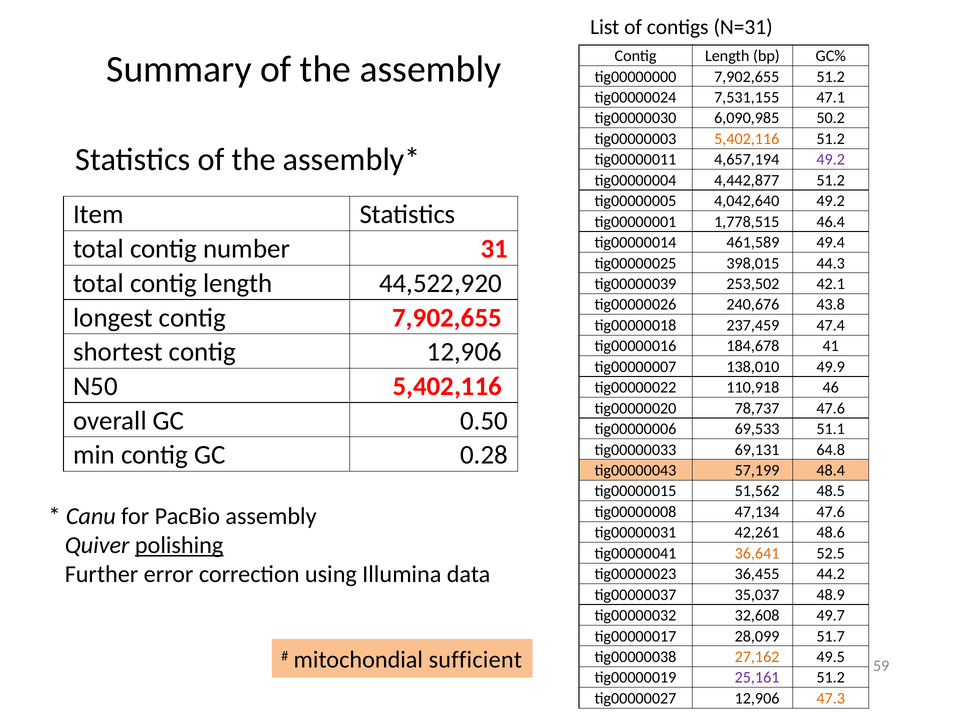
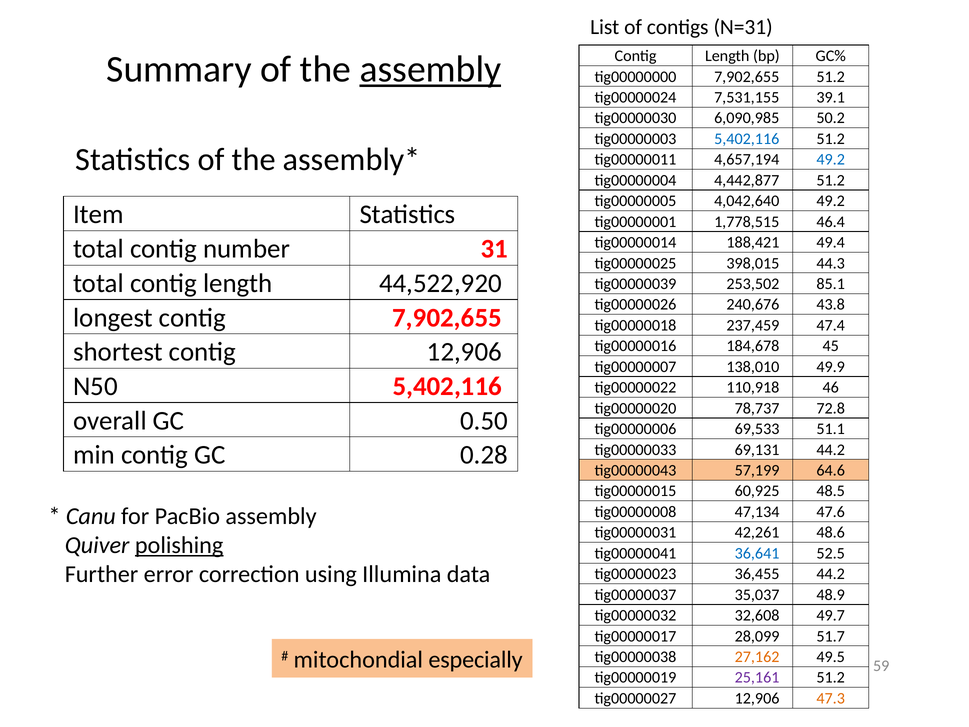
assembly underline: none -> present (430, 69)
47.1: 47.1 -> 39.1 (831, 97)
5,402,116 colour: orange -> blue (747, 139)
49.2 colour: purple -> blue (831, 160)
461,589: 461,589 -> 188,421 (753, 242)
42.1: 42.1 -> 85.1 (831, 284)
41: 41 -> 45 (831, 346)
78,737 47.6: 47.6 -> 72.8 (831, 408)
69,131 64.8: 64.8 -> 44.2 (831, 450)
48.4: 48.4 -> 64.6 (831, 470)
51,562: 51,562 -> 60,925 (757, 491)
36,641 colour: orange -> blue (757, 553)
sufficient: sufficient -> especially (476, 660)
